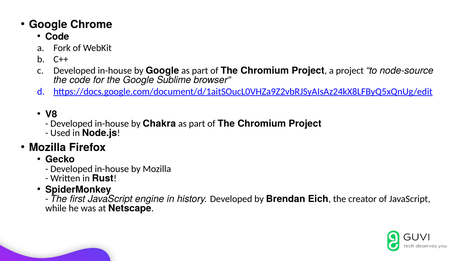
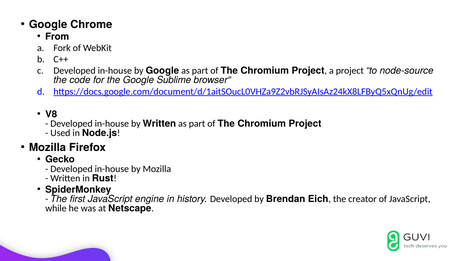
Code: Code -> From (57, 37)
by Chakra: Chakra -> Written (159, 124)
